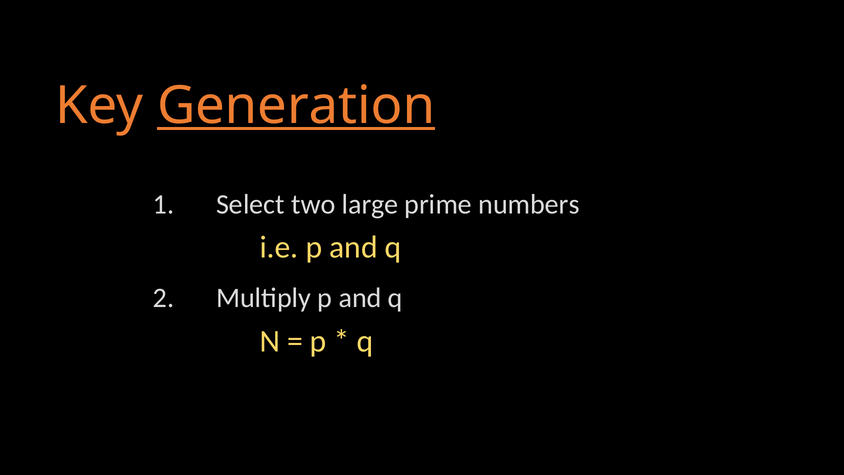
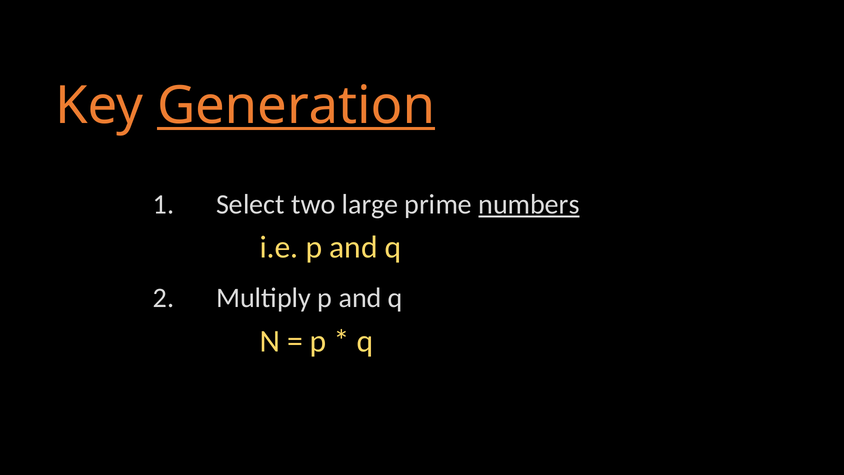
numbers underline: none -> present (529, 204)
